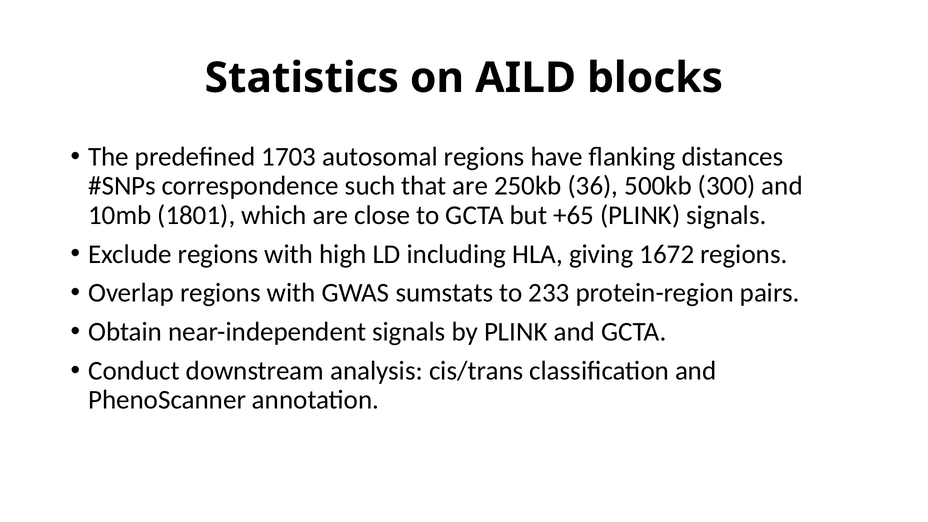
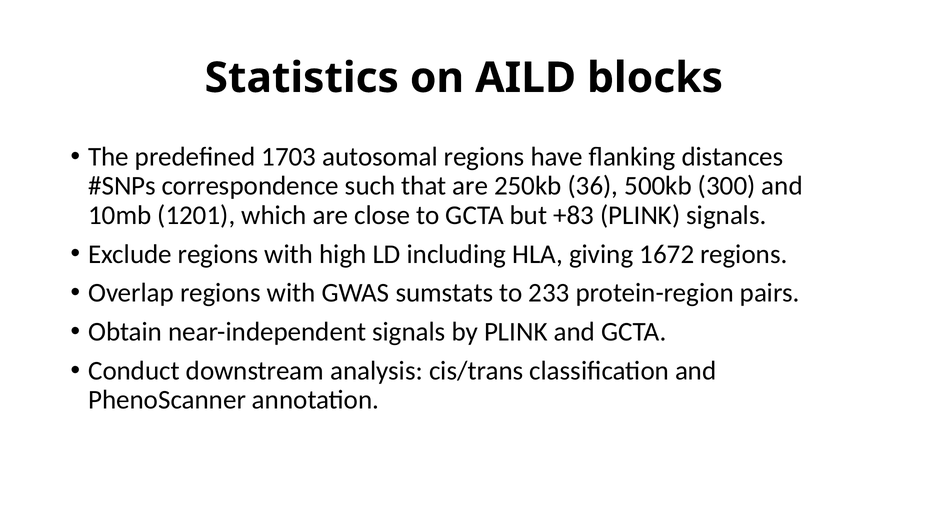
1801: 1801 -> 1201 (196, 215)
+65: +65 -> +83 (574, 215)
